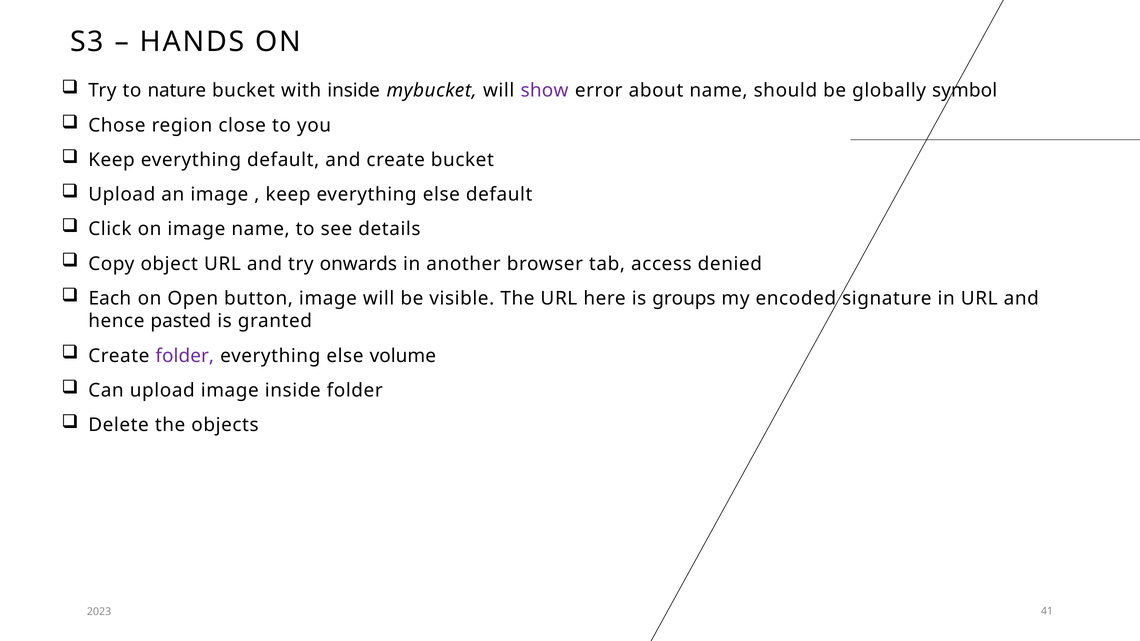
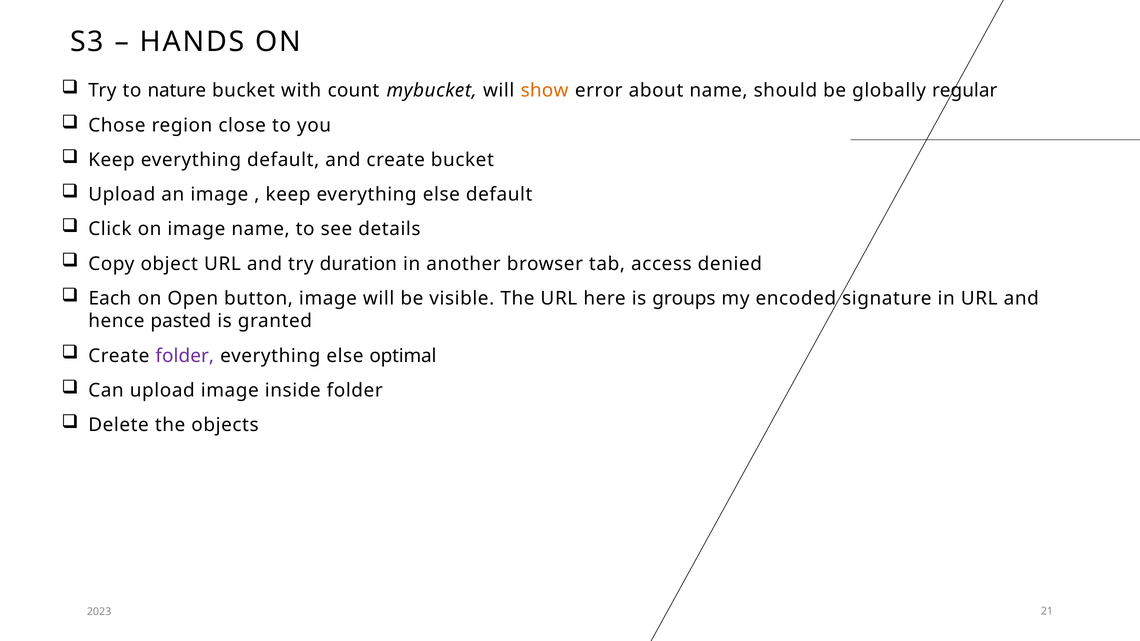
with inside: inside -> count (353, 91)
show colour: purple -> orange (545, 91)
symbol: symbol -> regular (965, 91)
onwards: onwards -> duration (358, 264)
volume: volume -> optimal (403, 356)
41: 41 -> 21 (1047, 611)
